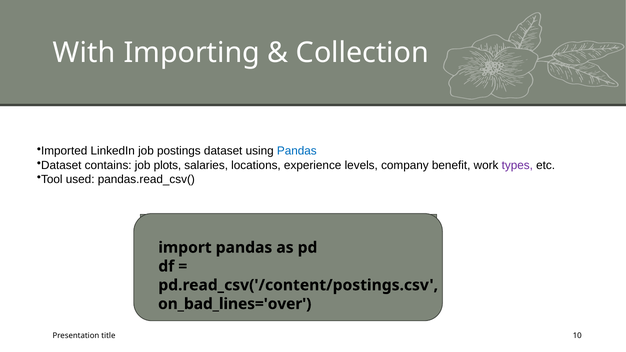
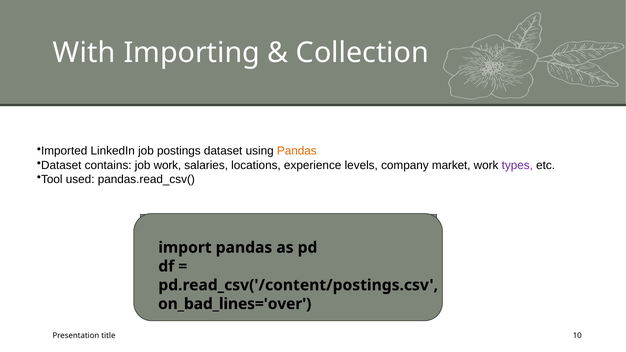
Pandas colour: blue -> orange (297, 151)
job plots: plots -> work (167, 165)
benefit: benefit -> market (451, 165)
